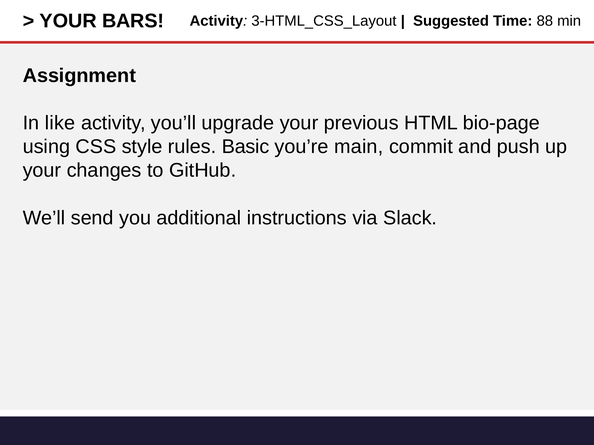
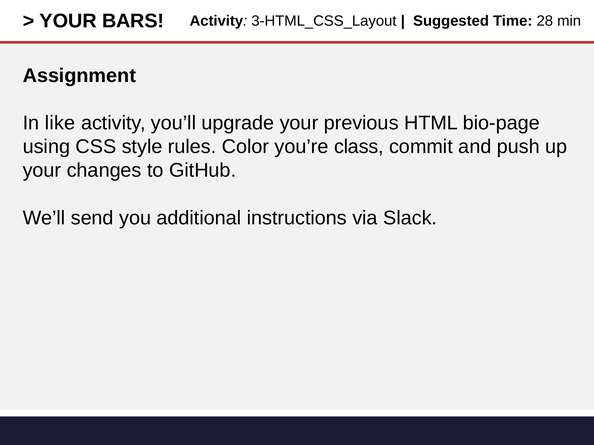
88: 88 -> 28 (545, 21)
Basic: Basic -> Color (245, 147)
main: main -> class (359, 147)
